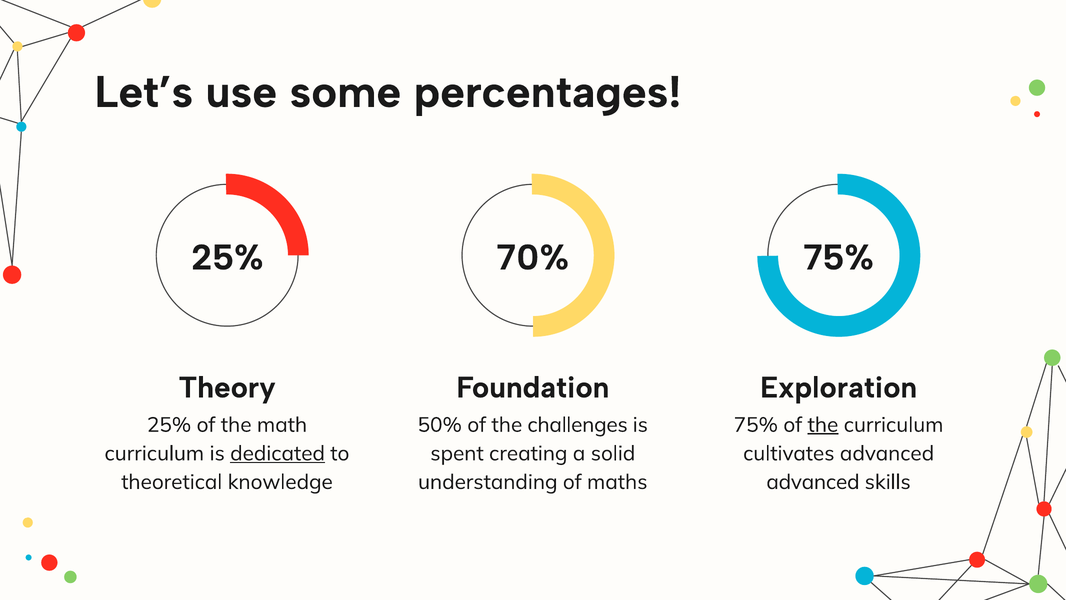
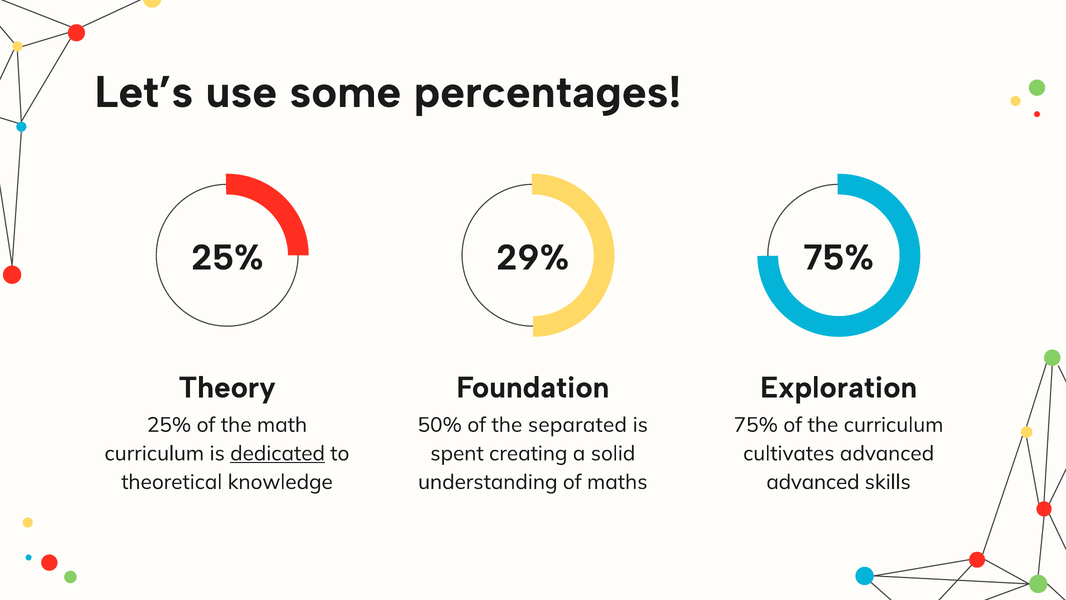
70%: 70% -> 29% (533, 258)
challenges: challenges -> separated (577, 425)
the underline: present -> none (823, 425)
